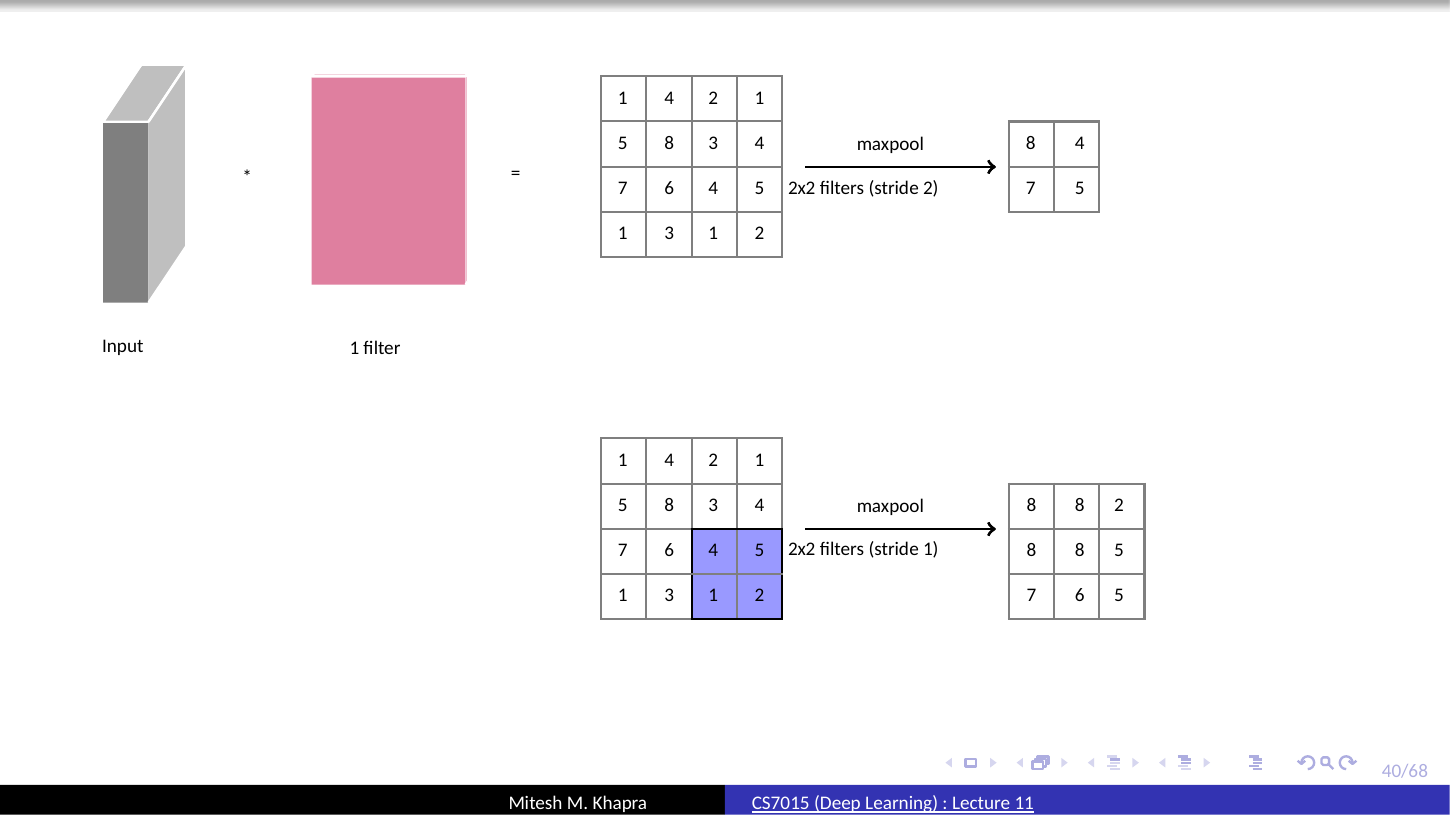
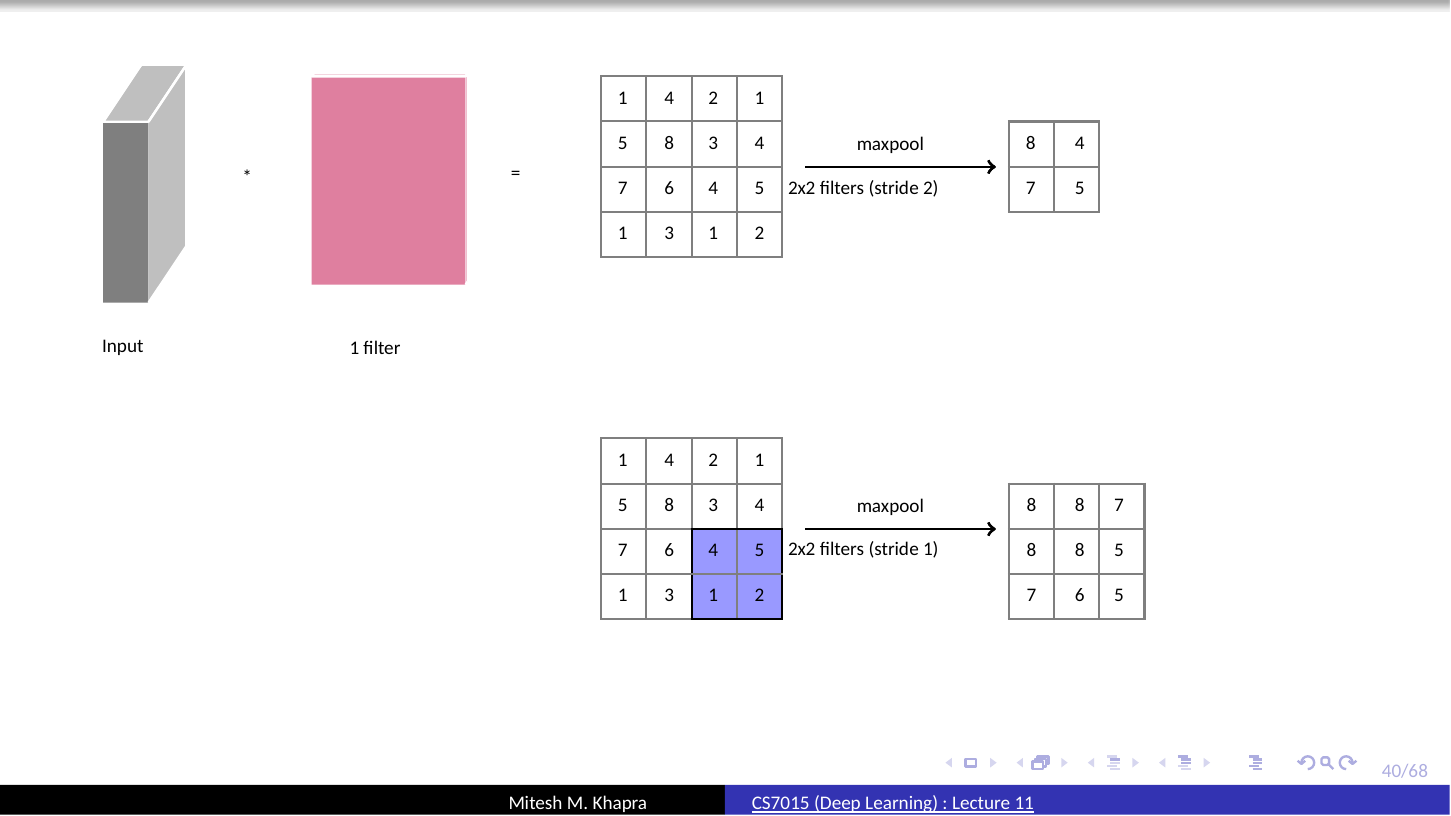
8 2: 2 -> 7 (1119, 506)
